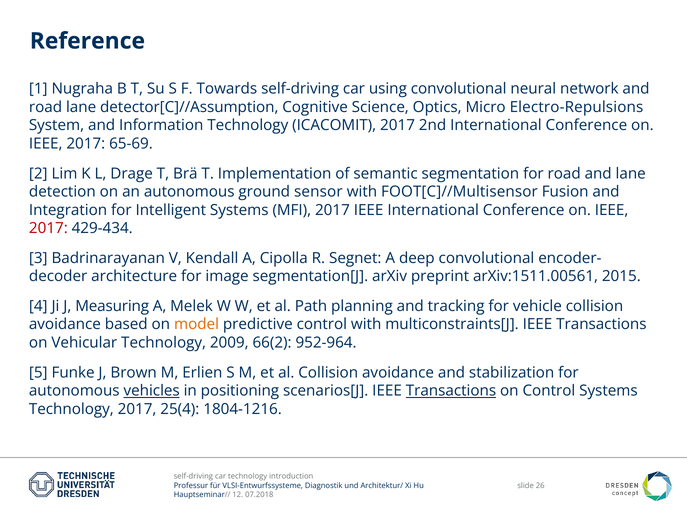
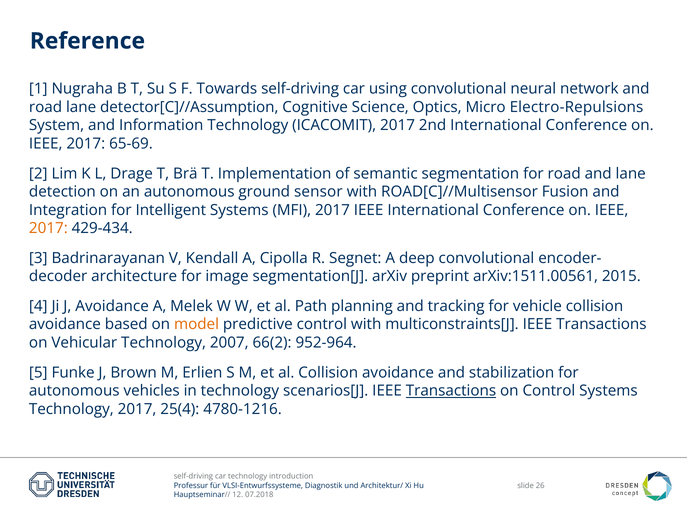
FOOT[C]//Multisensor: FOOT[C]//Multisensor -> ROAD[C]//Multisensor (459, 192)
2017 colour: red -> orange (48, 228)
J Measuring: Measuring -> Avoidance (112, 306)
2009: 2009 -> 2007 (229, 343)
vehicles underline: present -> none (152, 391)
in positioning: positioning -> technology (240, 391)
1804-1216: 1804-1216 -> 4780-1216 (243, 409)
